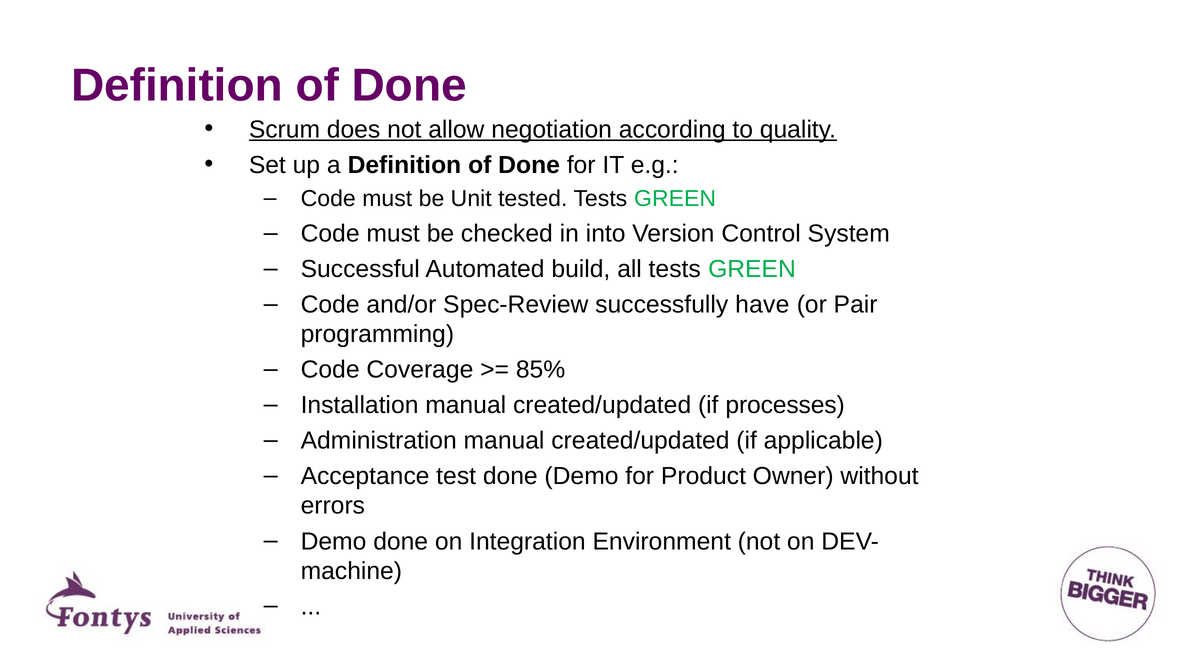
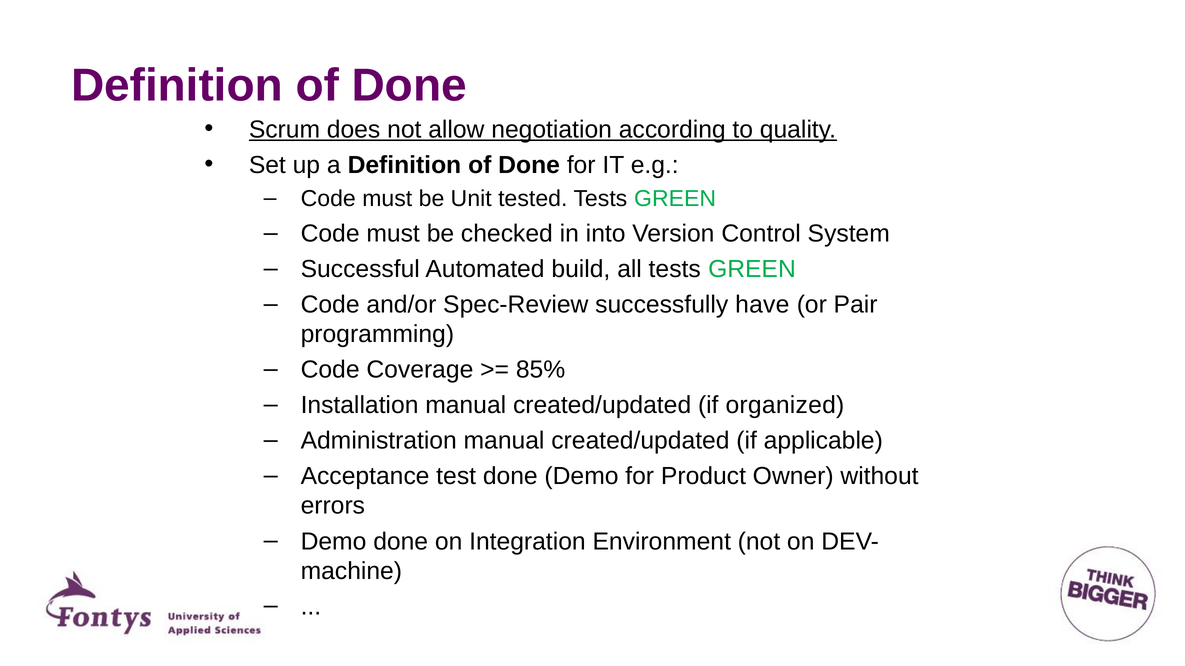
processes: processes -> organized (785, 406)
